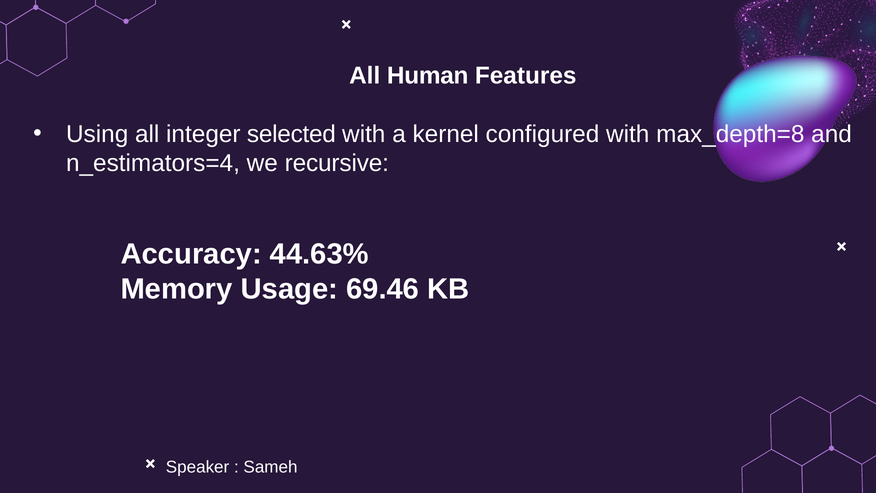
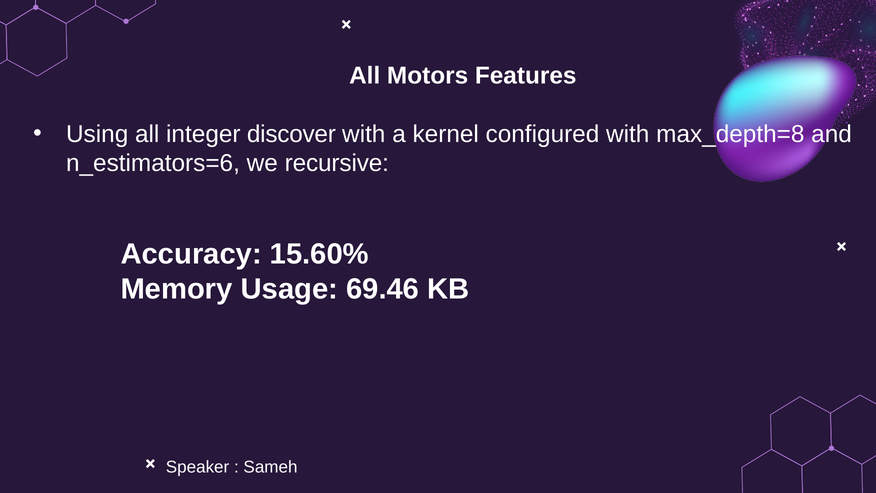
Human: Human -> Motors (428, 75)
selected: selected -> discover (291, 134)
n_estimators=4: n_estimators=4 -> n_estimators=6 (153, 163)
44.63%: 44.63% -> 15.60% (319, 254)
